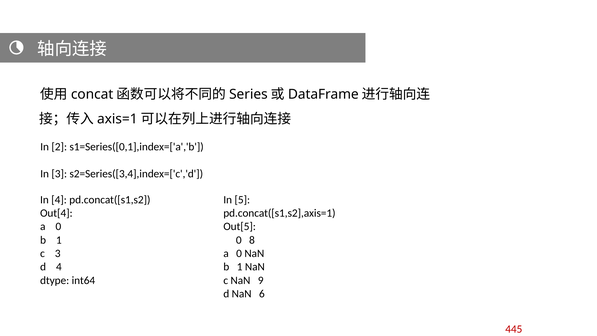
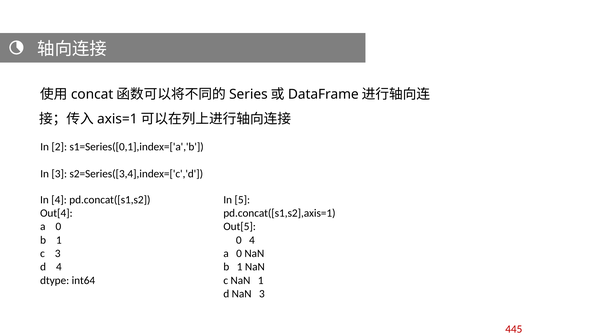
0 8: 8 -> 4 (252, 240)
NaN 9: 9 -> 1 (261, 280)
NaN 6: 6 -> 3 (262, 294)
